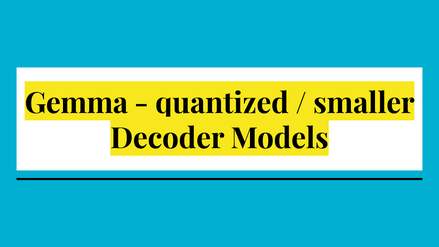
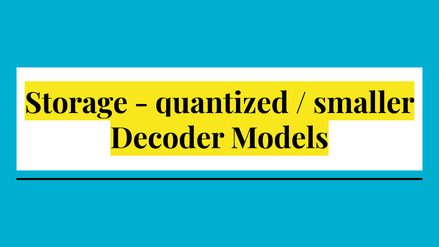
Gemma: Gemma -> Storage (76, 103)
